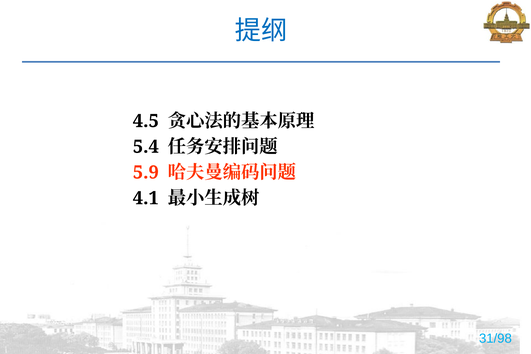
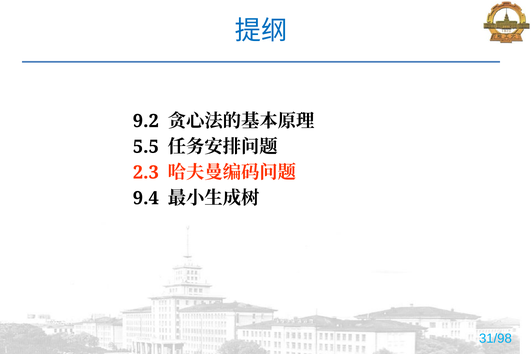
4.5: 4.5 -> 9.2 (146, 121)
5.4: 5.4 -> 5.5 (146, 147)
5.9: 5.9 -> 2.3 (146, 172)
4.1: 4.1 -> 9.4 (146, 198)
